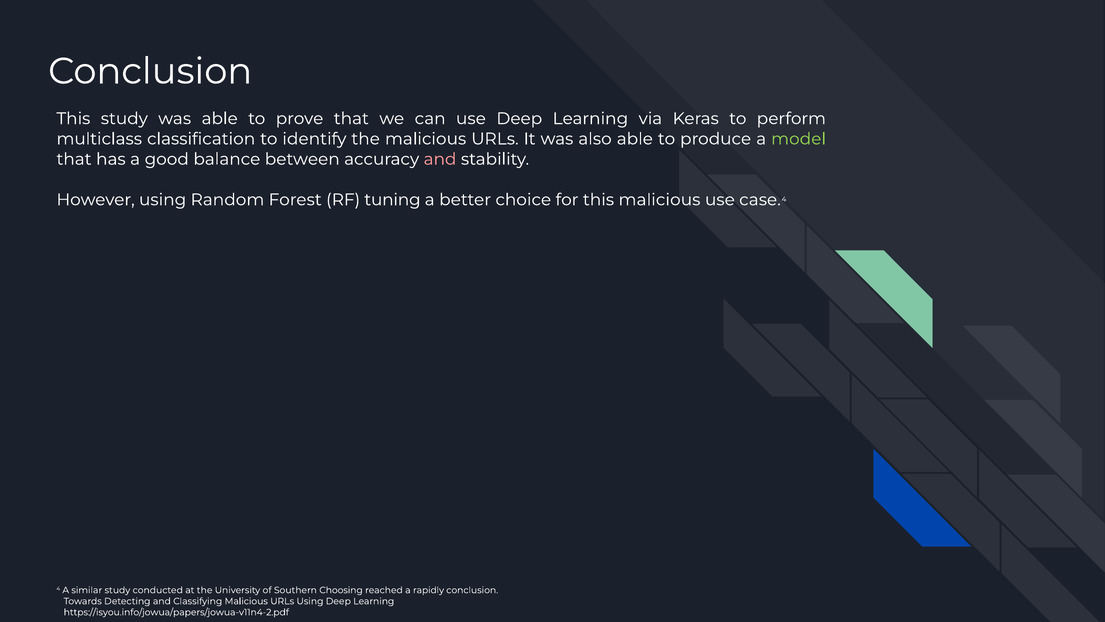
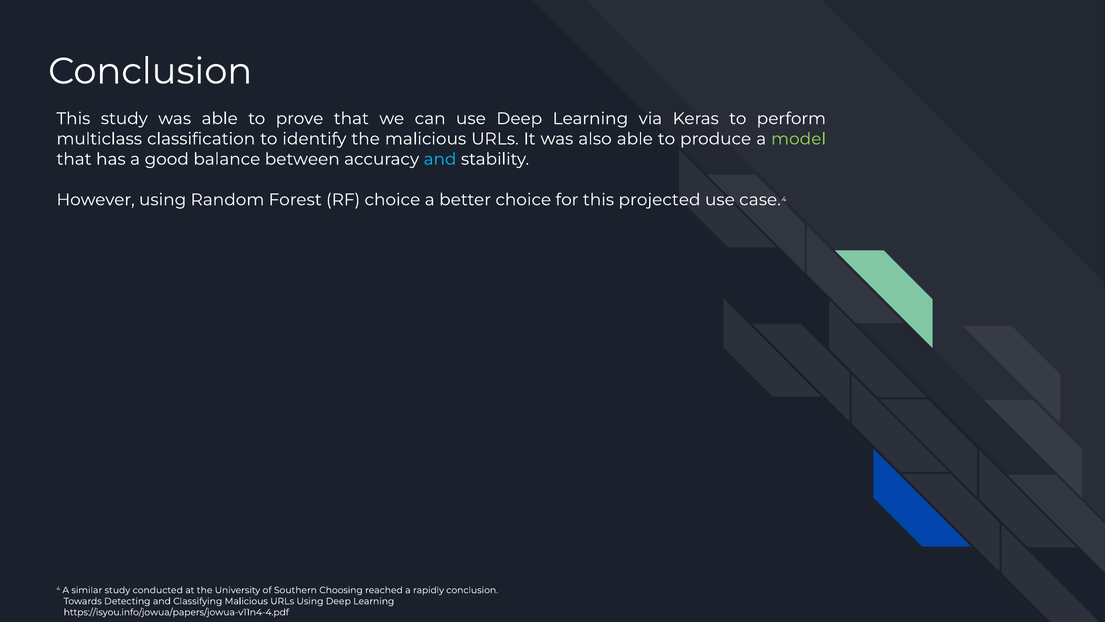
and colour: pink -> light blue (440, 159)
RF tuning: tuning -> choice (392, 200)
this malicious: malicious -> projected (659, 200)
https://isyou.info/jowua/papers/jowua-v11n4-2.pdf: https://isyou.info/jowua/papers/jowua-v11n4-2.pdf -> https://isyou.info/jowua/papers/jowua-v11n4-4.pdf (176, 612)
